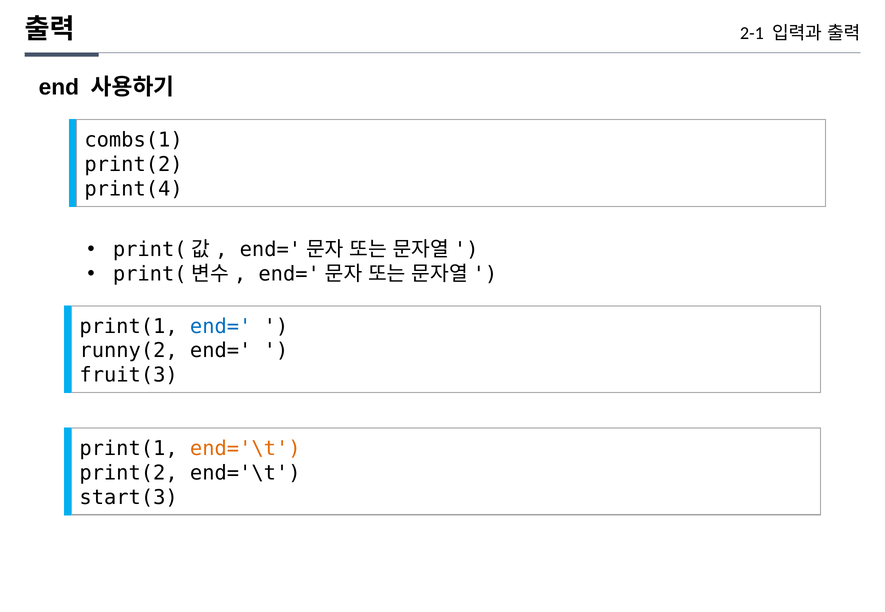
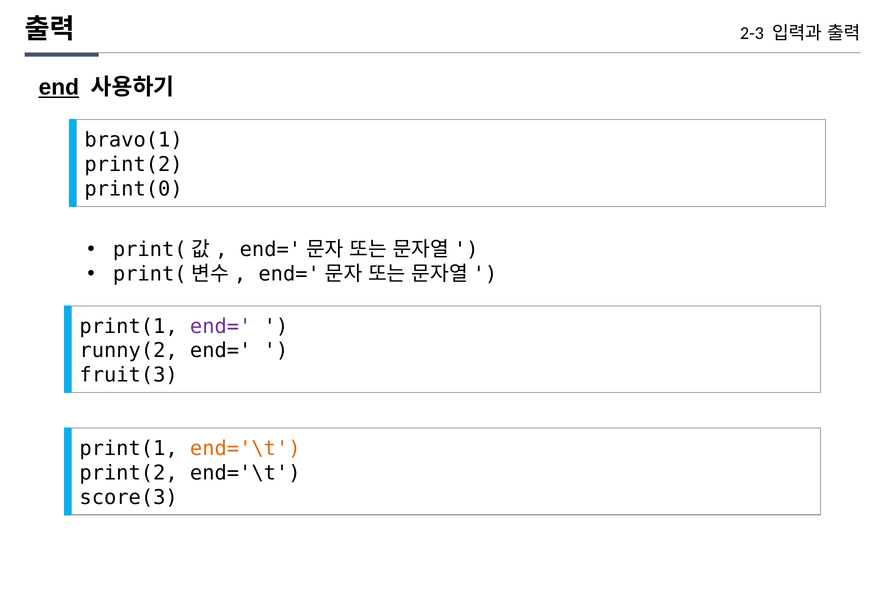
2-1: 2-1 -> 2-3 (752, 34)
end underline: none -> present (59, 88)
combs(1: combs(1 -> bravo(1 (134, 140)
print(4: print(4 -> print(0 (134, 189)
end= colour: blue -> purple (221, 327)
start(3: start(3 -> score(3 (129, 498)
